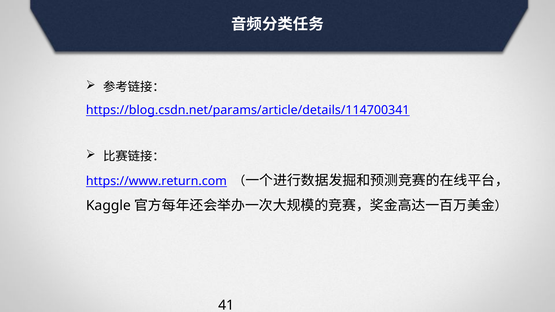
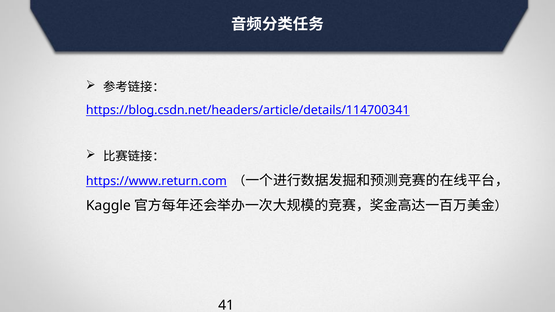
https://blog.csdn.net/params/article/details/114700341: https://blog.csdn.net/params/article/details/114700341 -> https://blog.csdn.net/headers/article/details/114700341 (248, 110)
